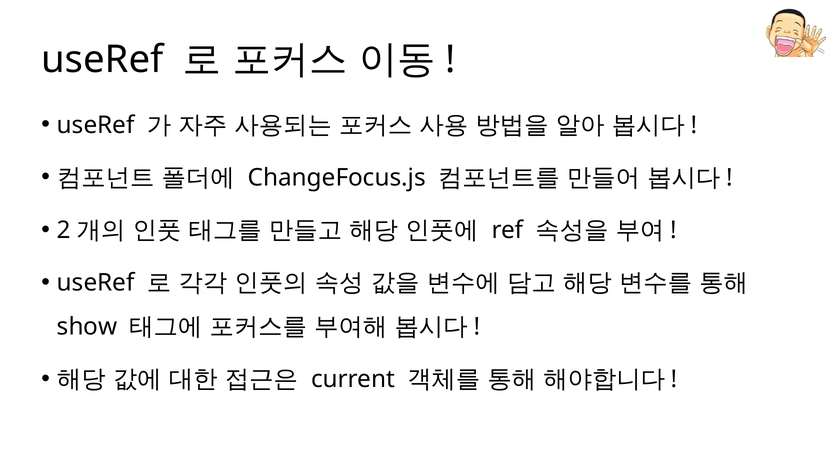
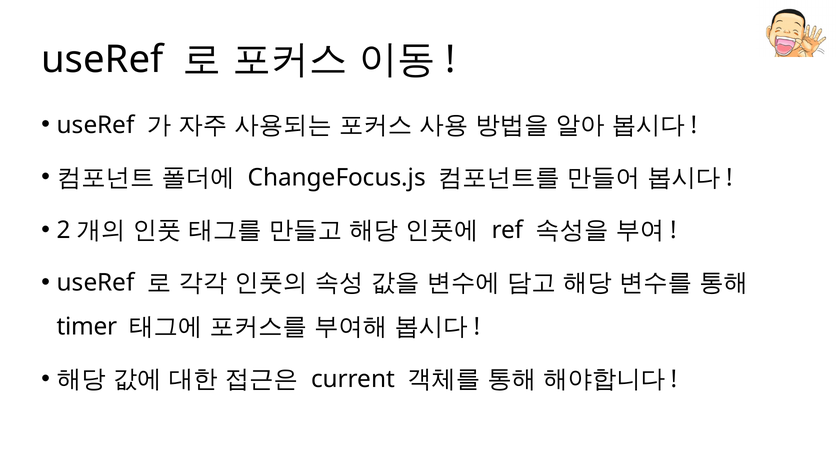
show: show -> timer (87, 327)
